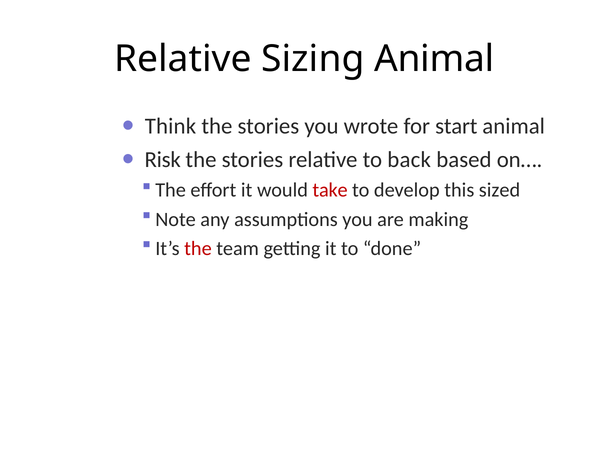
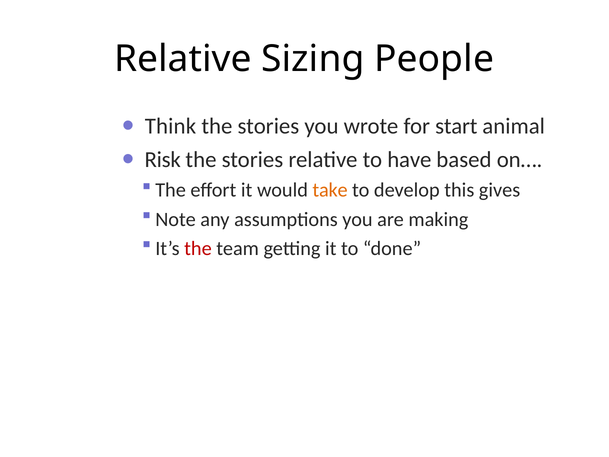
Sizing Animal: Animal -> People (434, 59)
back: back -> have (409, 160)
take colour: red -> orange (330, 190)
sized: sized -> gives (500, 190)
